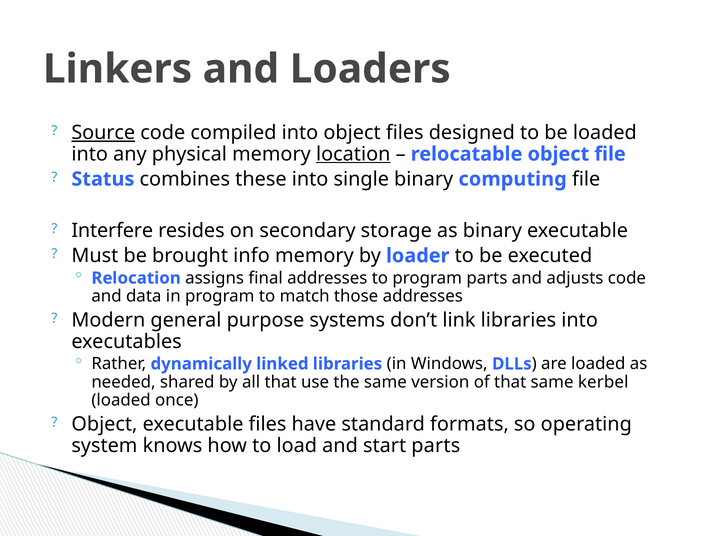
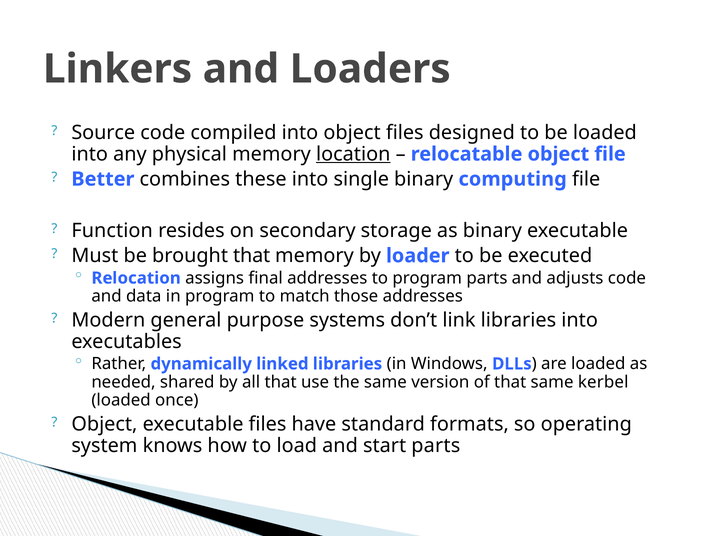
Source underline: present -> none (103, 133)
Status: Status -> Better (103, 179)
Interfere: Interfere -> Function (112, 231)
brought info: info -> that (252, 256)
